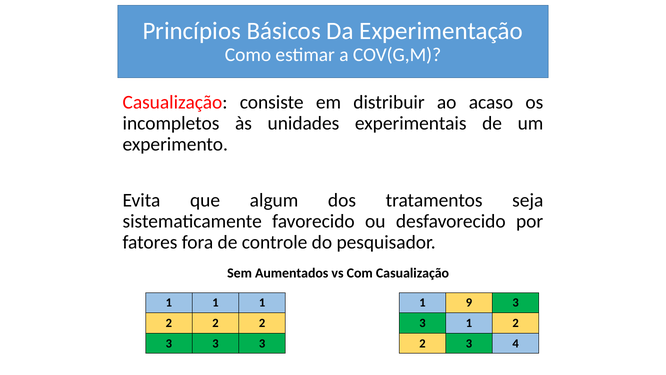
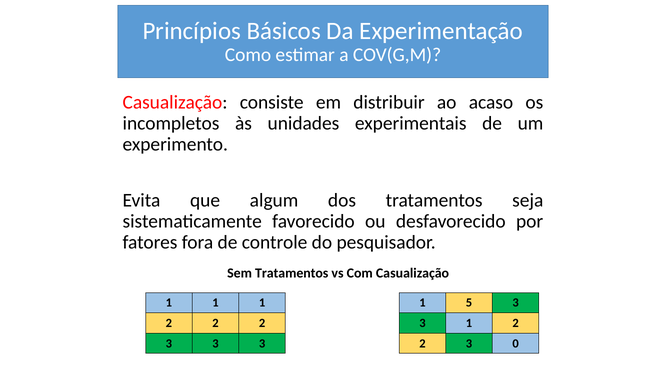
Sem Aumentados: Aumentados -> Tratamentos (292, 273)
9: 9 -> 5 (469, 303)
4: 4 -> 0 (516, 343)
